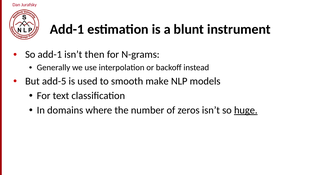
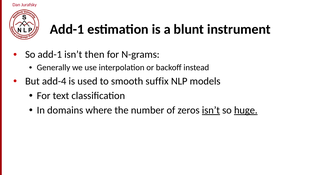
add-5: add-5 -> add-4 (54, 81)
make: make -> suffix (157, 81)
isn’t underline: none -> present (211, 110)
